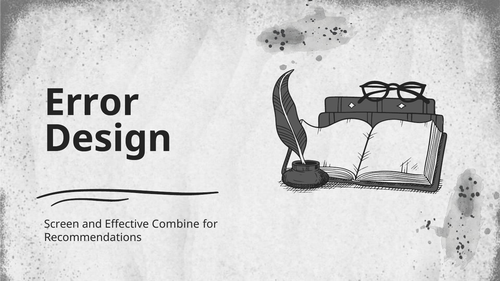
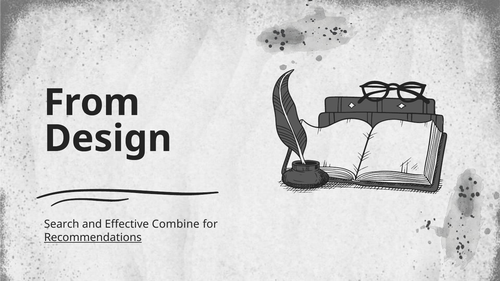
Error: Error -> From (92, 103)
Screen: Screen -> Search (62, 224)
Recommendations underline: none -> present (93, 238)
